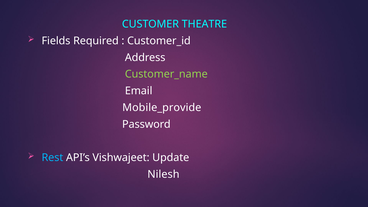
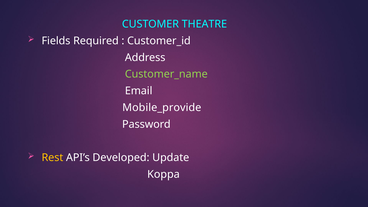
Rest colour: light blue -> yellow (52, 158)
Vishwajeet: Vishwajeet -> Developed (121, 158)
Nilesh: Nilesh -> Koppa (163, 174)
